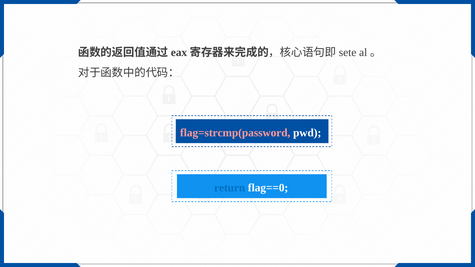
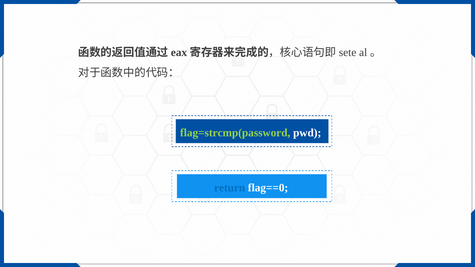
flag=strcmp(password colour: pink -> light green (235, 133)
